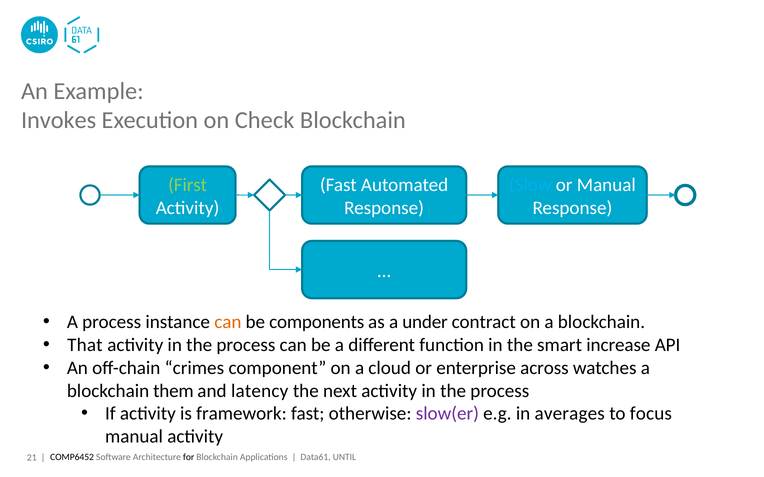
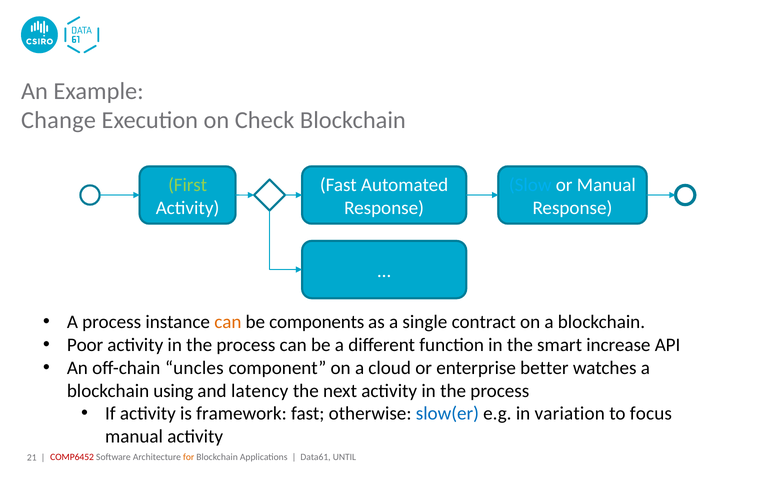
Invokes: Invokes -> Change (58, 120)
under: under -> single (425, 322)
That: That -> Poor (85, 345)
crimes: crimes -> uncles (194, 368)
across: across -> better (544, 368)
them: them -> using (173, 391)
slow(er colour: purple -> blue (447, 414)
averages: averages -> variation (570, 414)
COMP6452 colour: black -> red (72, 458)
for colour: black -> orange (189, 458)
